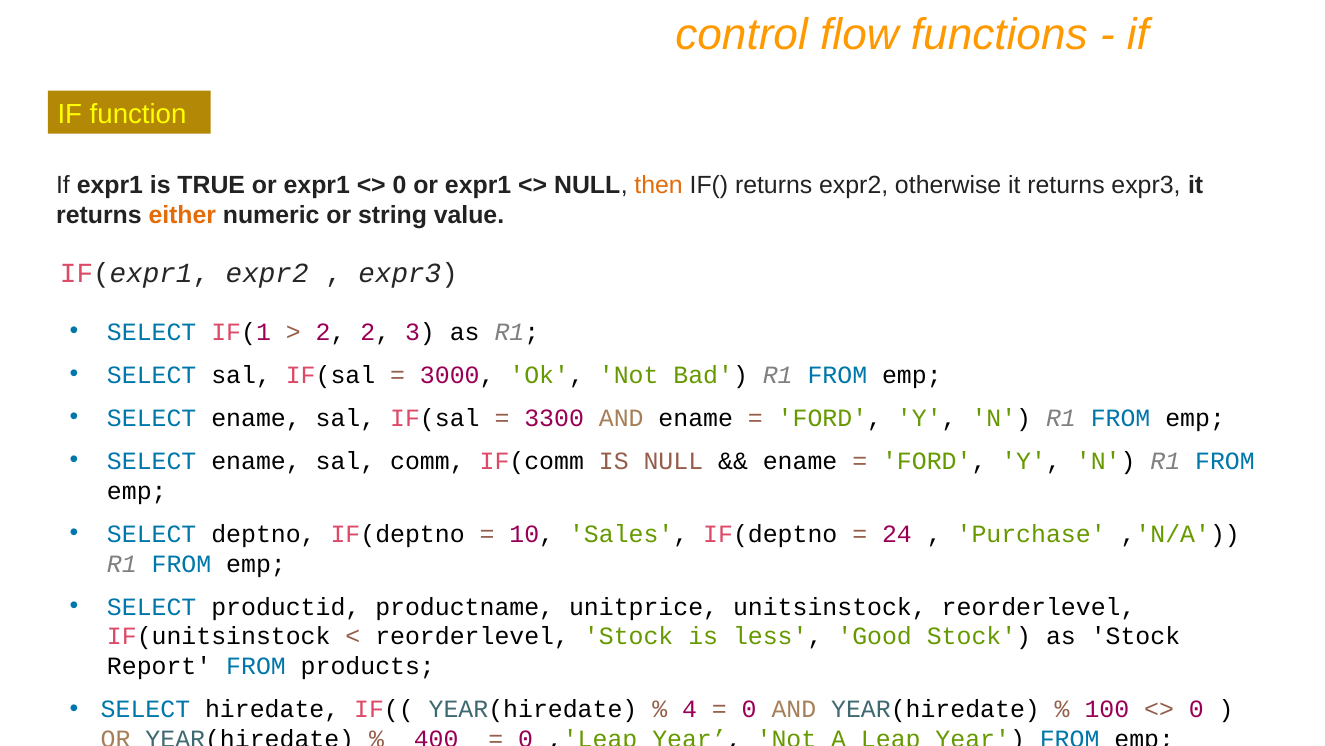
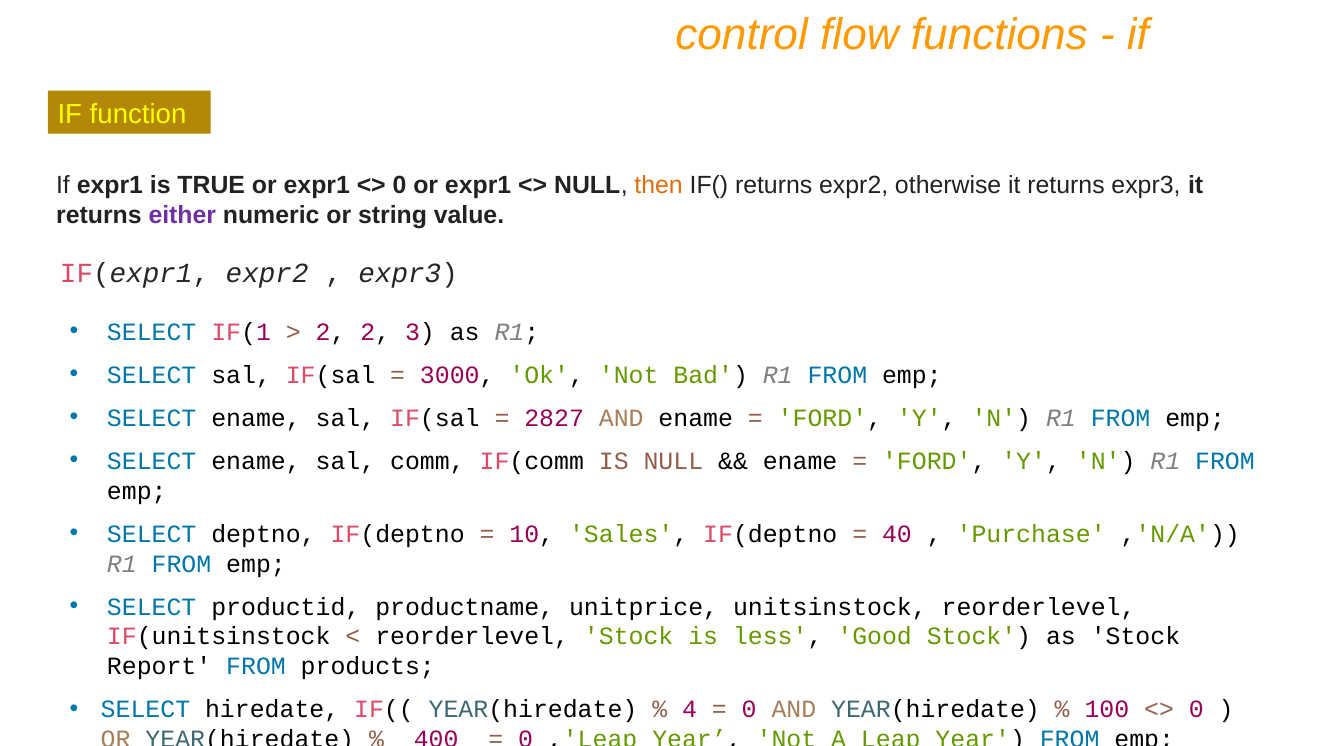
either colour: orange -> purple (182, 215)
3300: 3300 -> 2827 (554, 418)
24: 24 -> 40 (897, 534)
